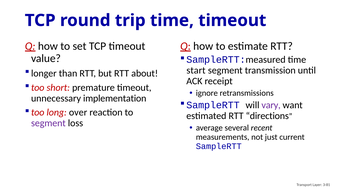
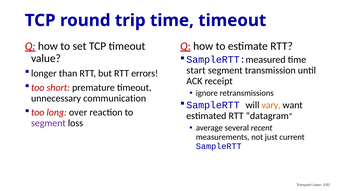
about: about -> errors (145, 73)
implementation: implementation -> communication (115, 98)
vary colour: purple -> orange (271, 105)
directions: directions -> datagram (267, 116)
